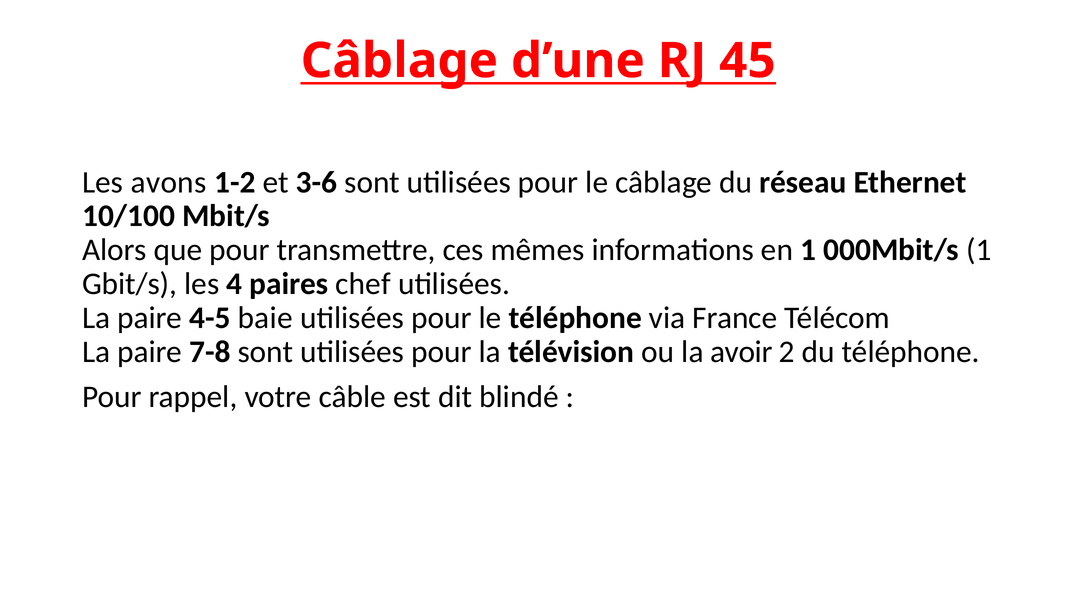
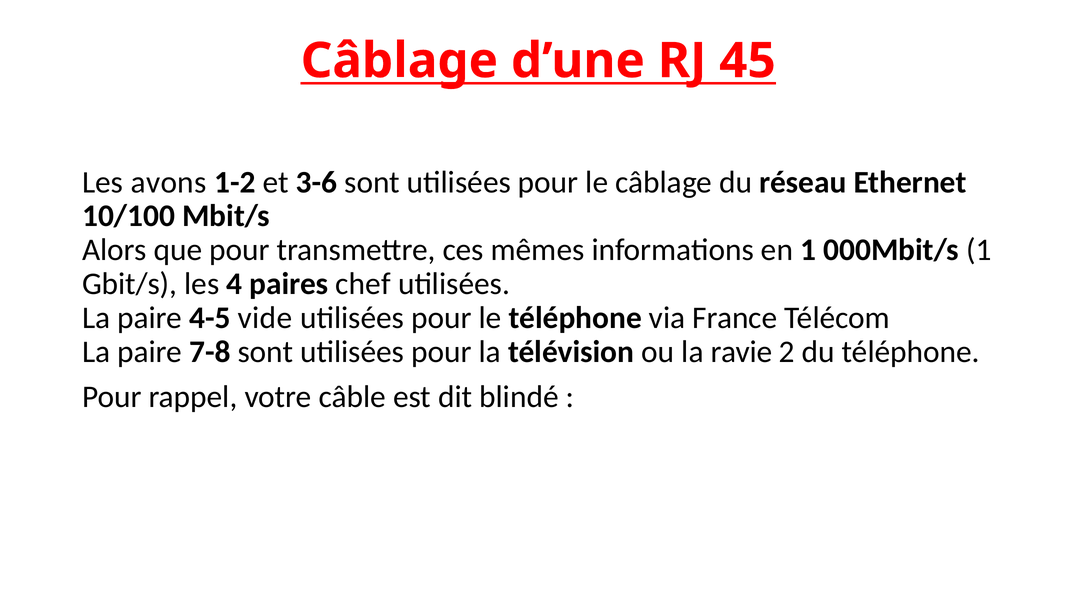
baie: baie -> vide (265, 318)
avoir: avoir -> ravie (741, 352)
